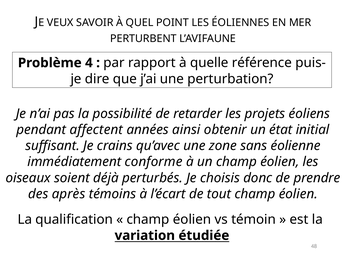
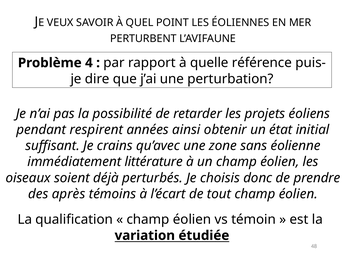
affectent: affectent -> respirent (96, 130)
conforme: conforme -> littérature (154, 162)
